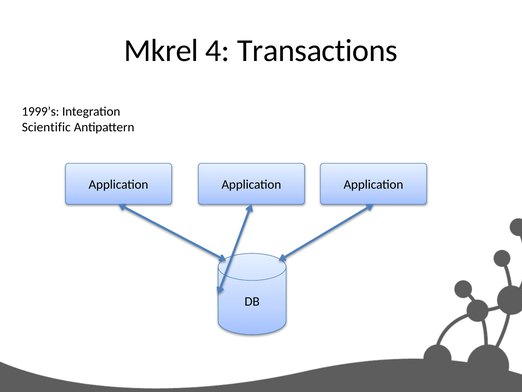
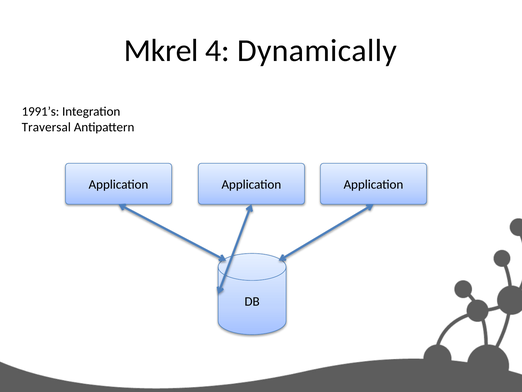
Transactions: Transactions -> Dynamically (317, 51)
1999’s: 1999’s -> 1991’s (40, 111)
Scientific: Scientific -> Traversal (46, 127)
